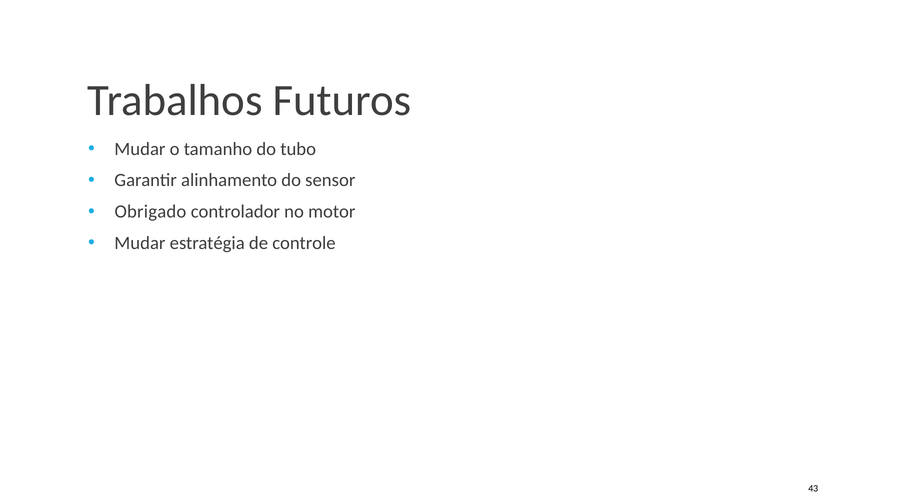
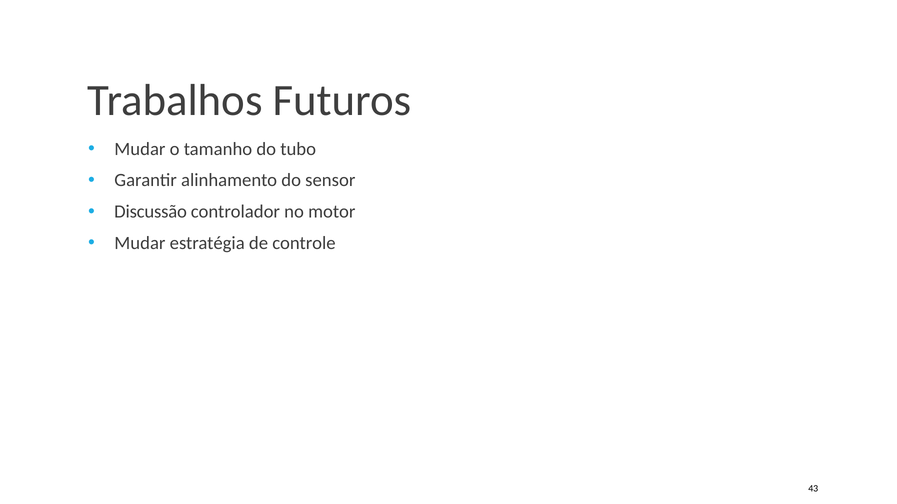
Obrigado: Obrigado -> Discussão (151, 212)
